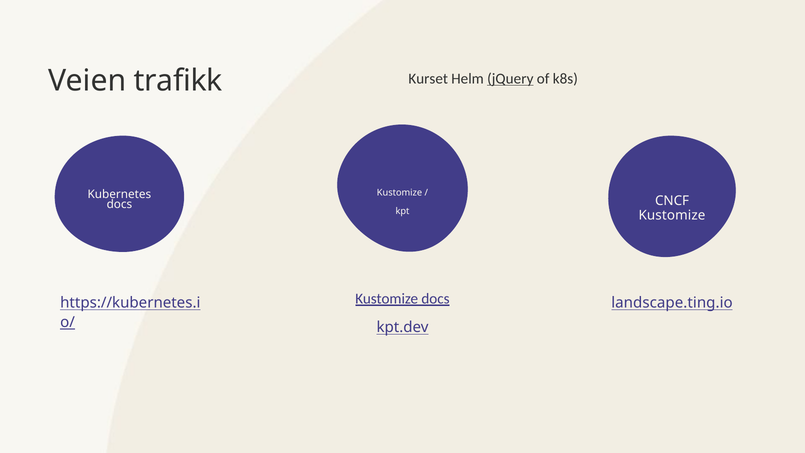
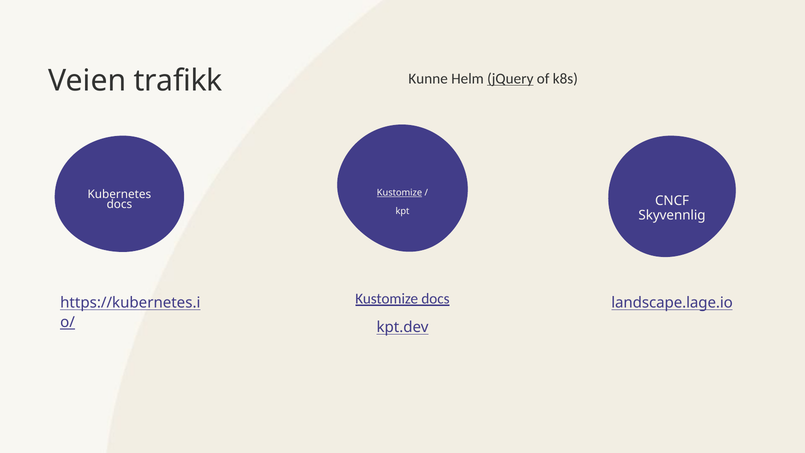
Kurset: Kurset -> Kunne (428, 79)
Kustomize underline: none -> present (400, 193)
Kustomize: Kustomize -> Skyvennlig (672, 215)
landscape.ting.io: landscape.ting.io -> landscape.lage.io (672, 303)
